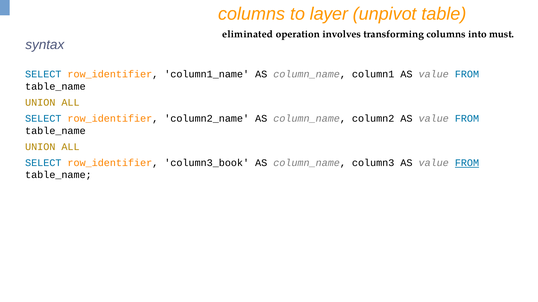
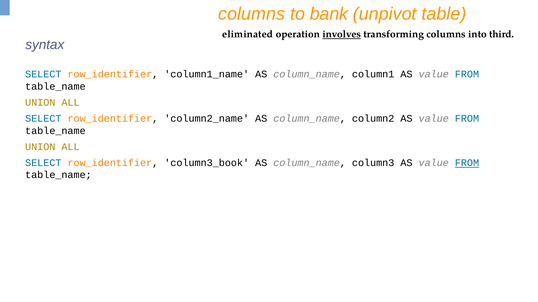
layer: layer -> bank (329, 14)
involves underline: none -> present (342, 34)
must: must -> third (502, 34)
